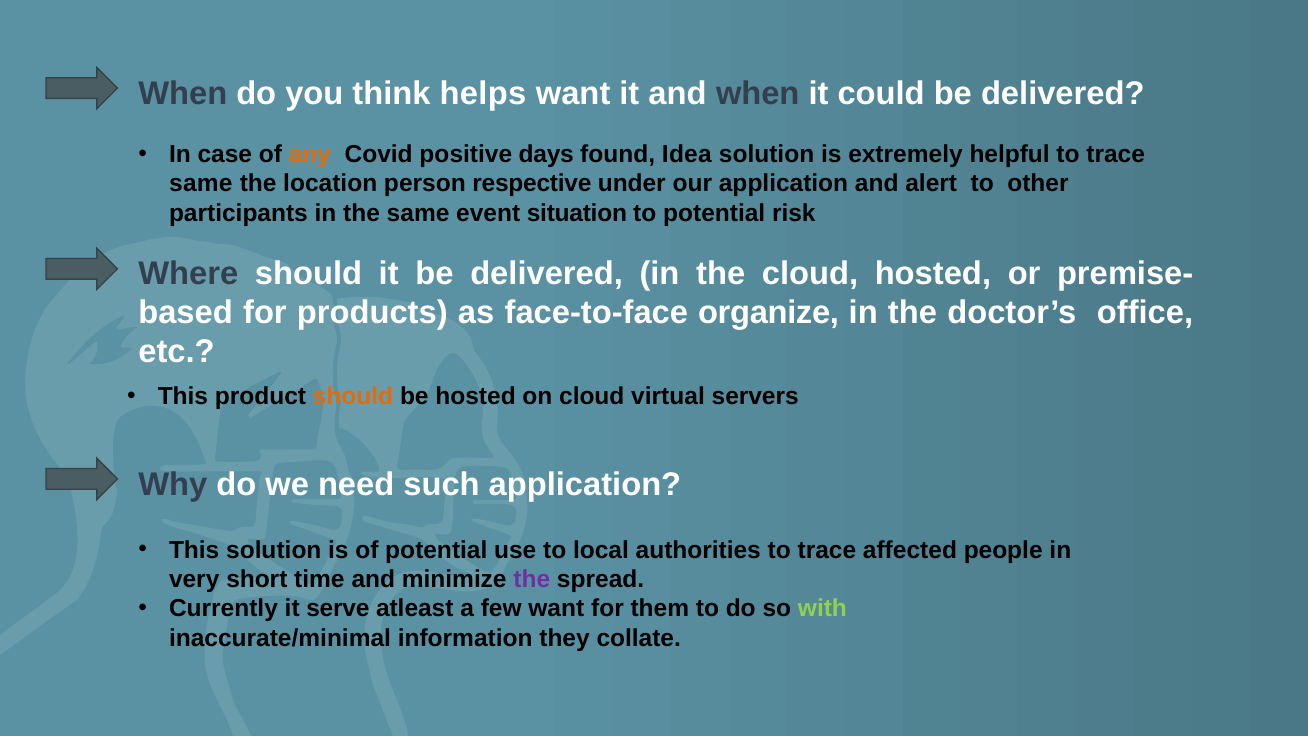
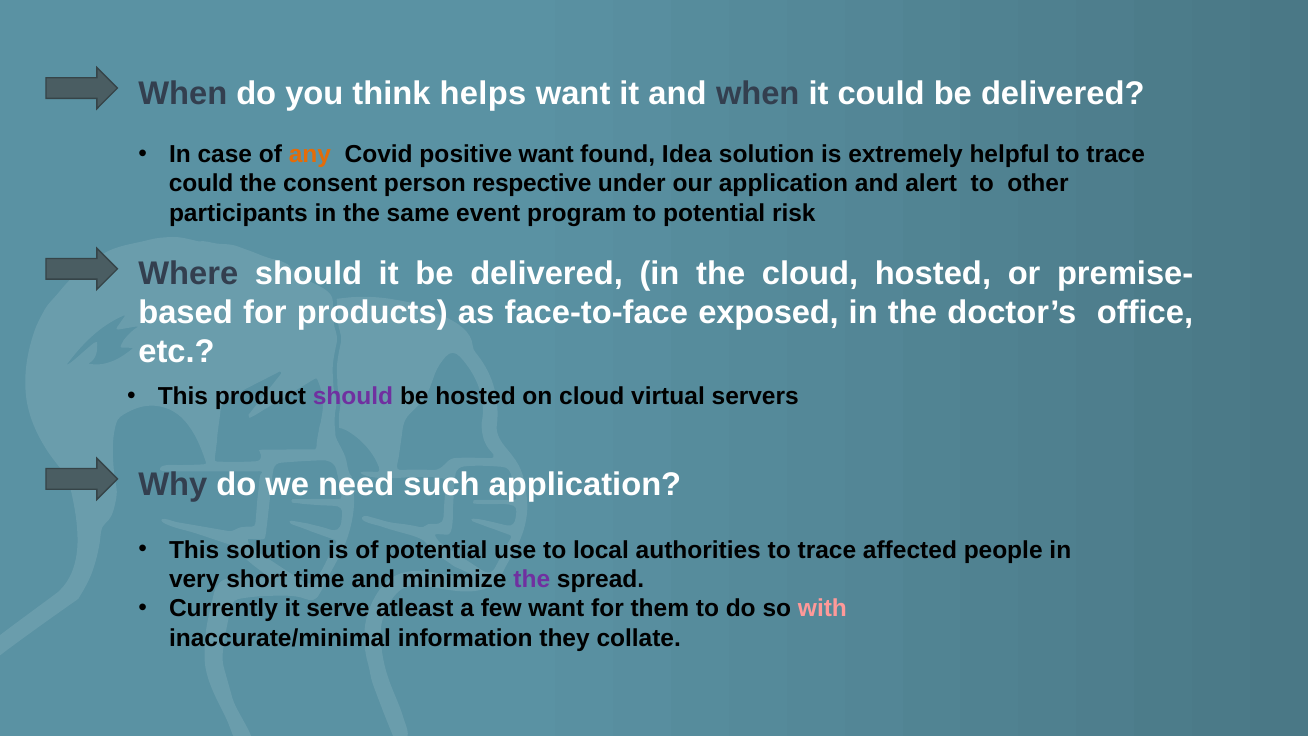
positive days: days -> want (546, 154)
same: same -> could (201, 184)
location: location -> consent (330, 184)
situation: situation -> program (577, 213)
organize: organize -> exposed (768, 313)
should colour: orange -> purple (353, 397)
with colour: light green -> pink (822, 609)
